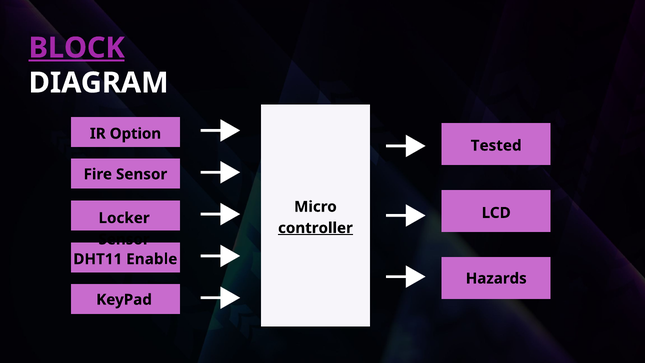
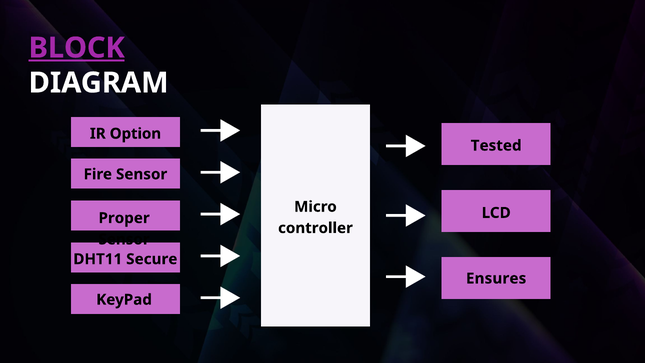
Locker: Locker -> Proper (124, 218)
controller underline: present -> none (315, 228)
Enable: Enable -> Secure (152, 259)
Hazards: Hazards -> Ensures (496, 278)
